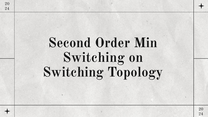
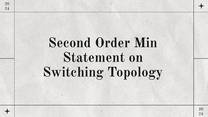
Switching: Switching -> Statement (94, 57)
